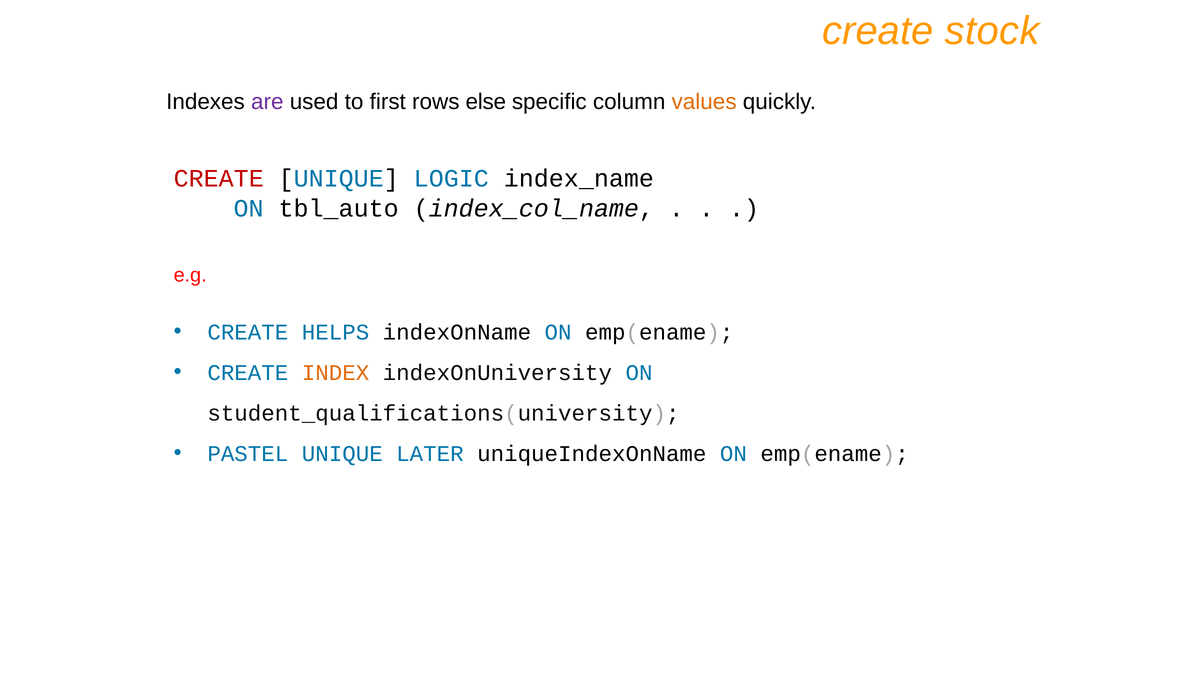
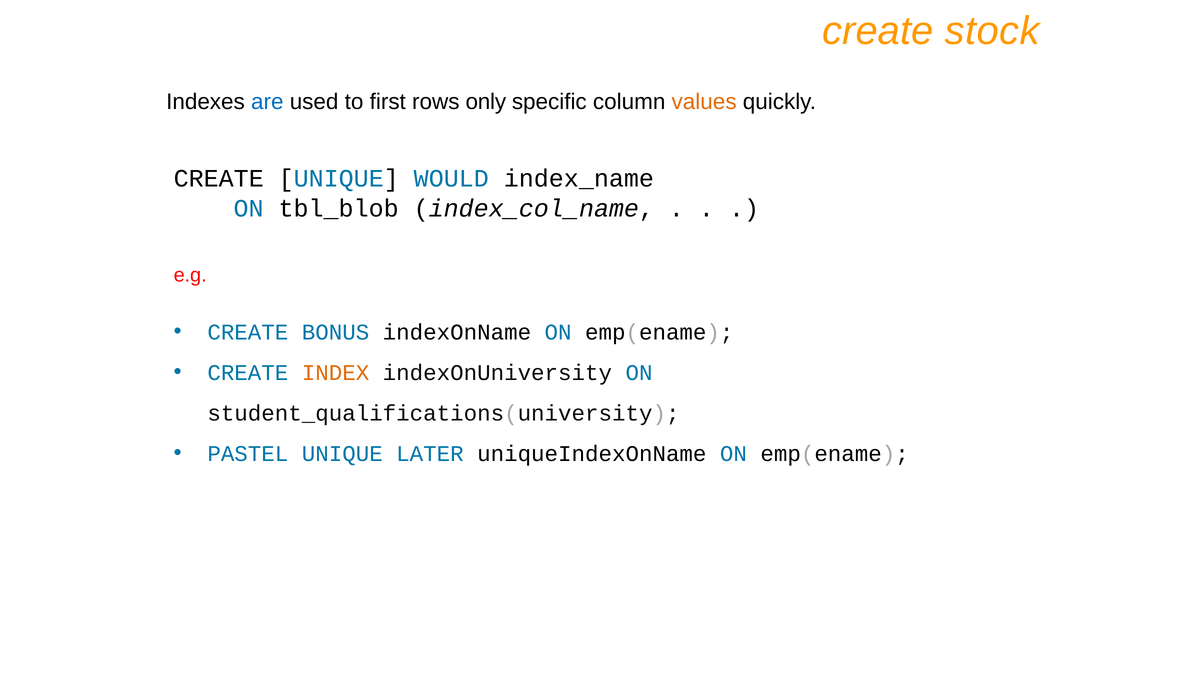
are colour: purple -> blue (267, 102)
else: else -> only (486, 102)
CREATE colour: red -> black (219, 179)
LOGIC: LOGIC -> WOULD (451, 179)
tbl_auto: tbl_auto -> tbl_blob (339, 208)
HELPS: HELPS -> BONUS (336, 332)
